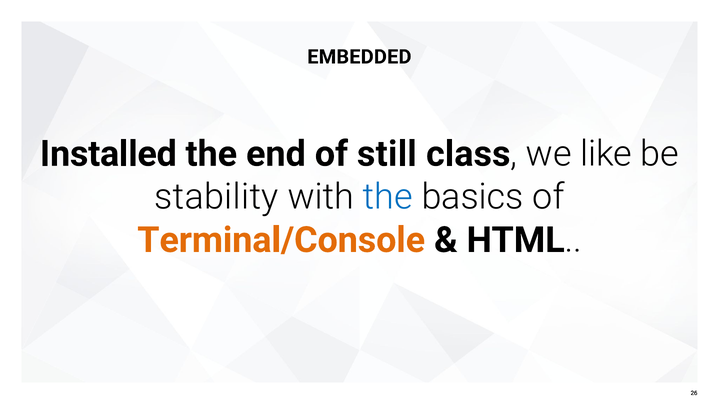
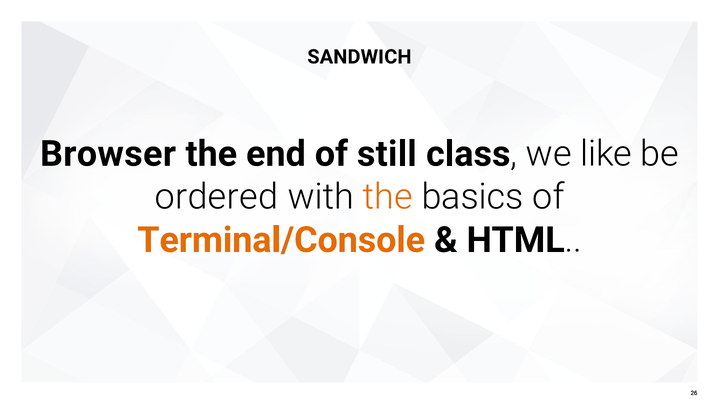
EMBEDDED: EMBEDDED -> SANDWICH (359, 57)
Installed: Installed -> Browser (108, 154)
stability: stability -> ordered (216, 197)
the colour: blue -> orange (388, 197)
